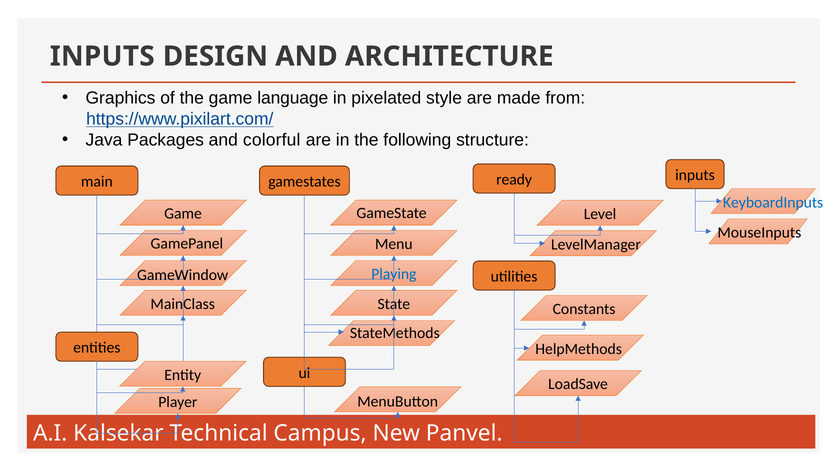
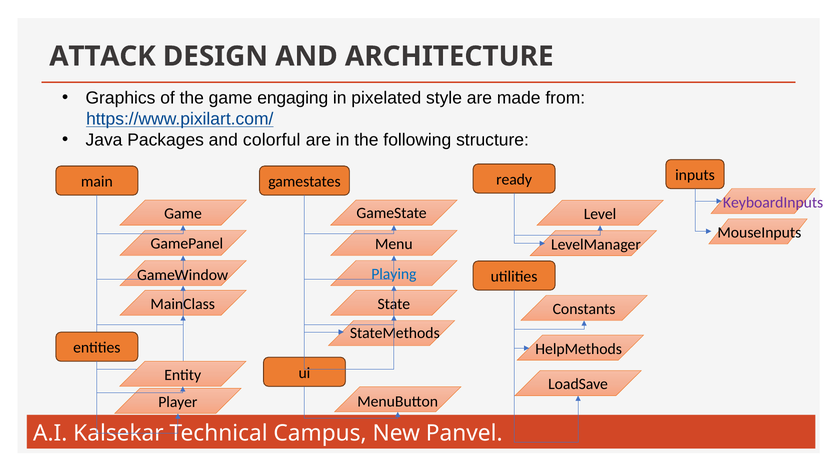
INPUTS: INPUTS -> ATTACK (102, 56)
language: language -> engaging (293, 98)
KeyboardInputs colour: blue -> purple (773, 202)
